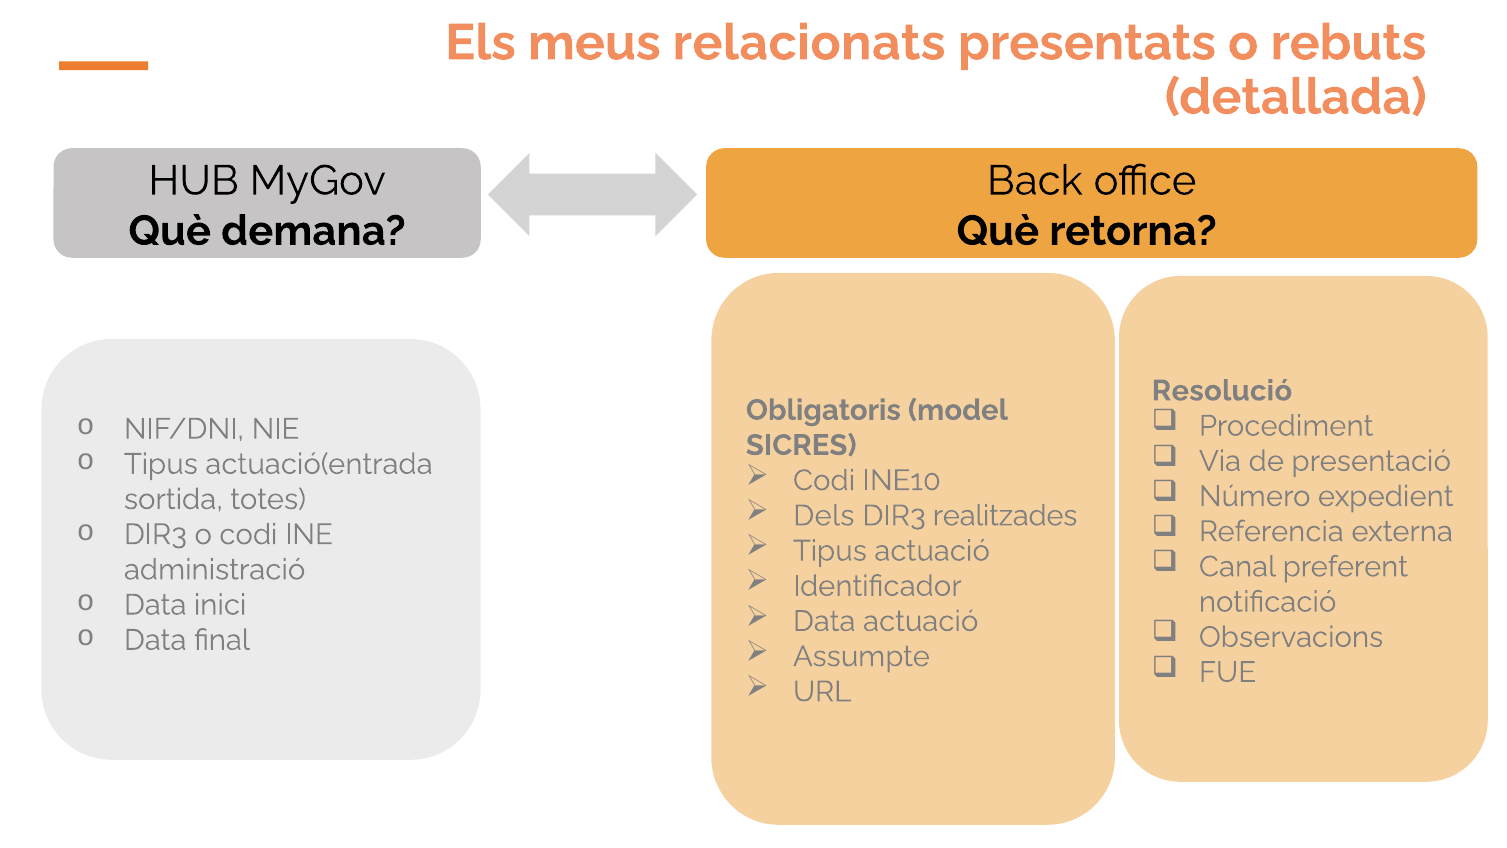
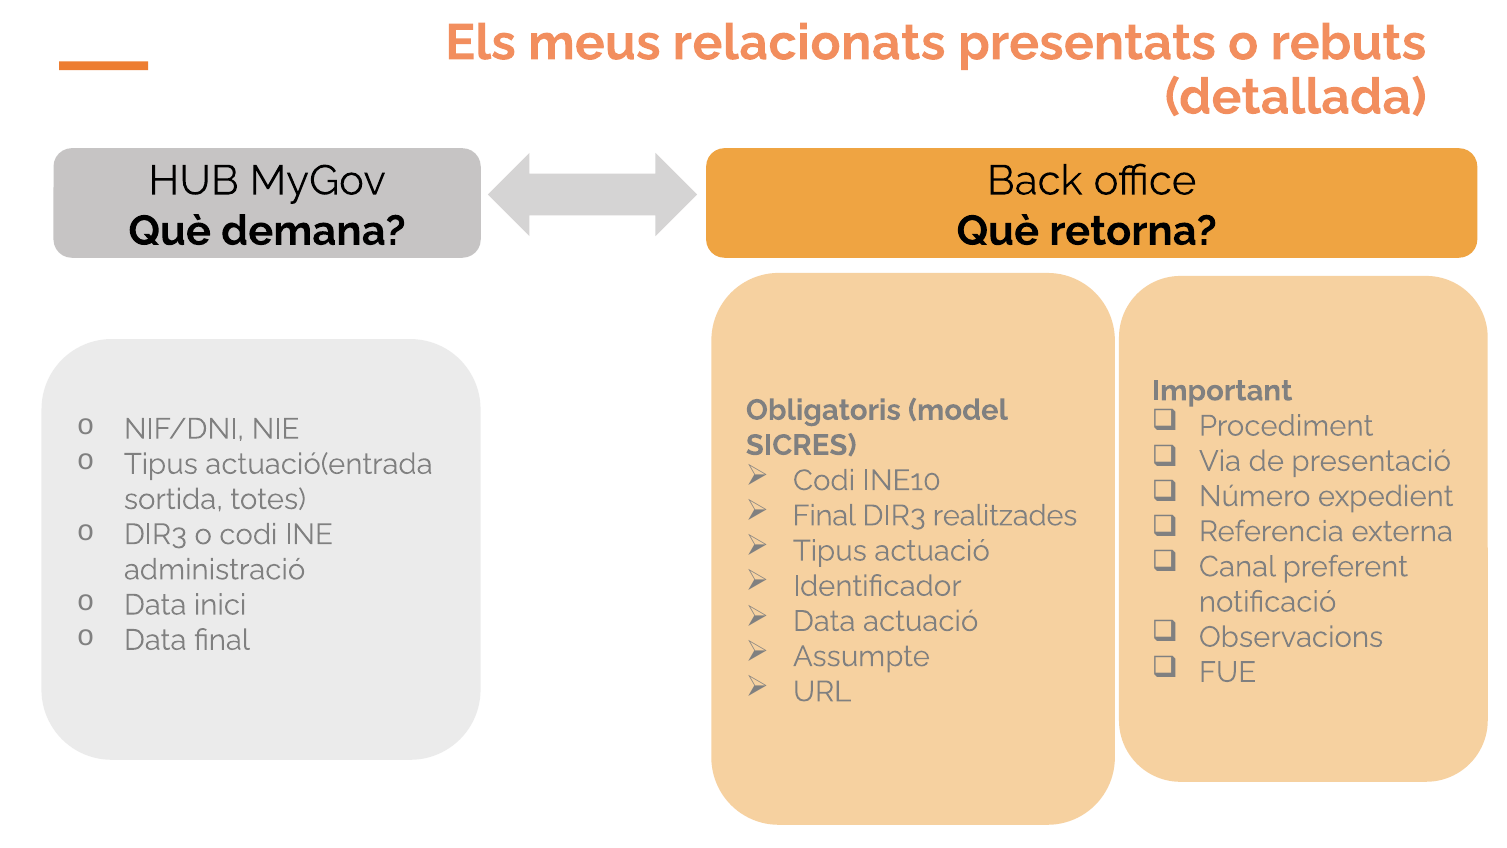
Resolució: Resolució -> Important (1222, 391)
Dels: Dels -> Final (824, 516)
